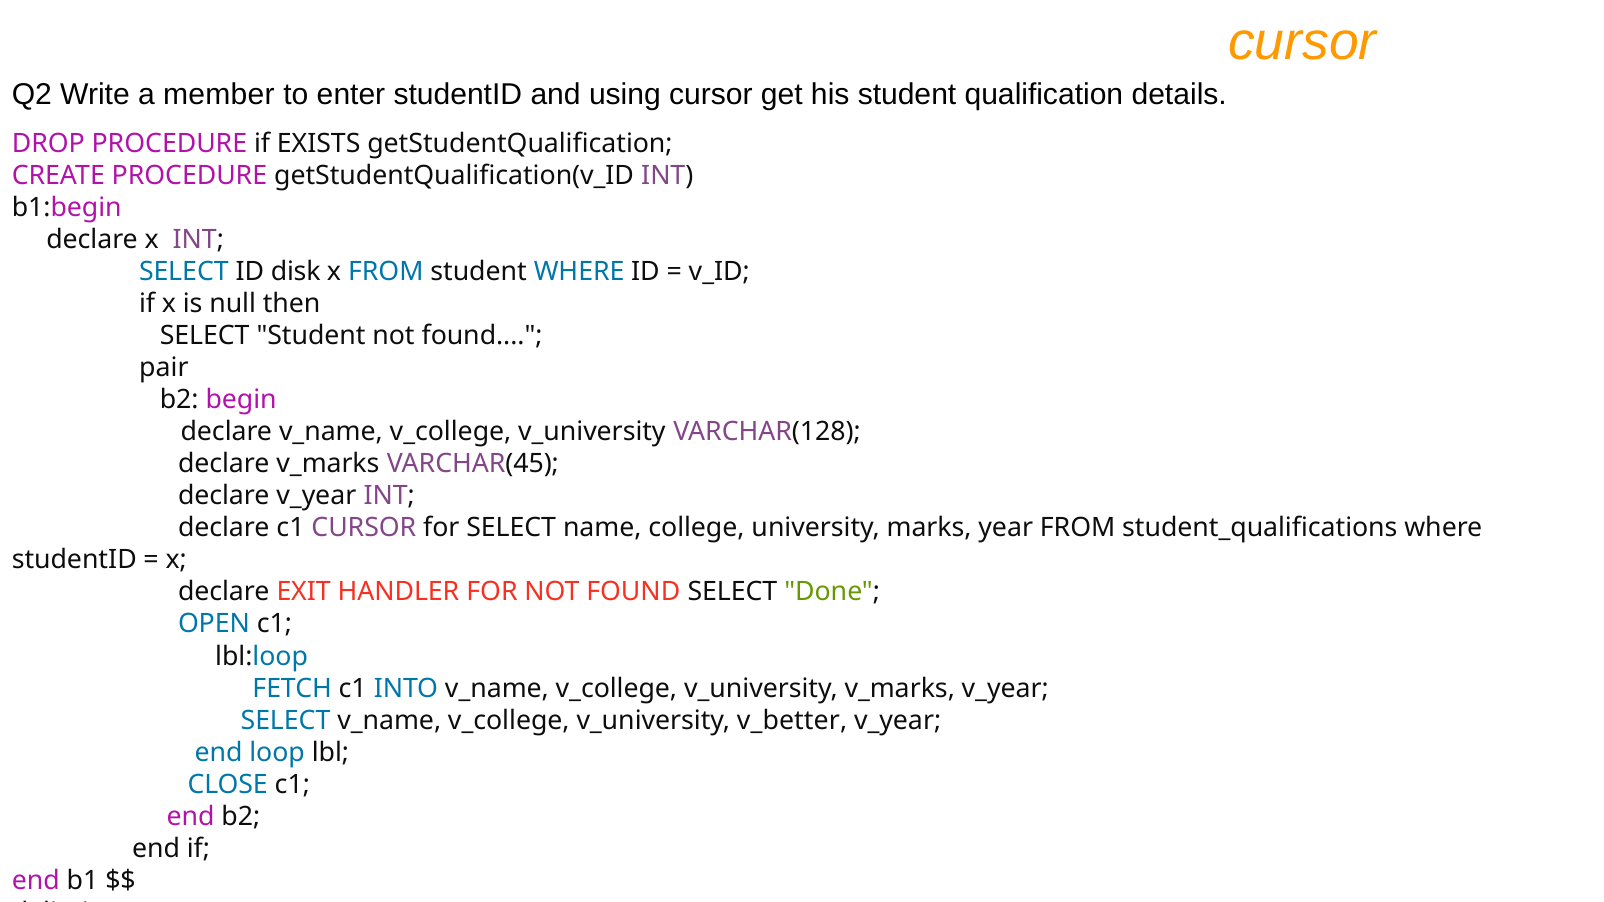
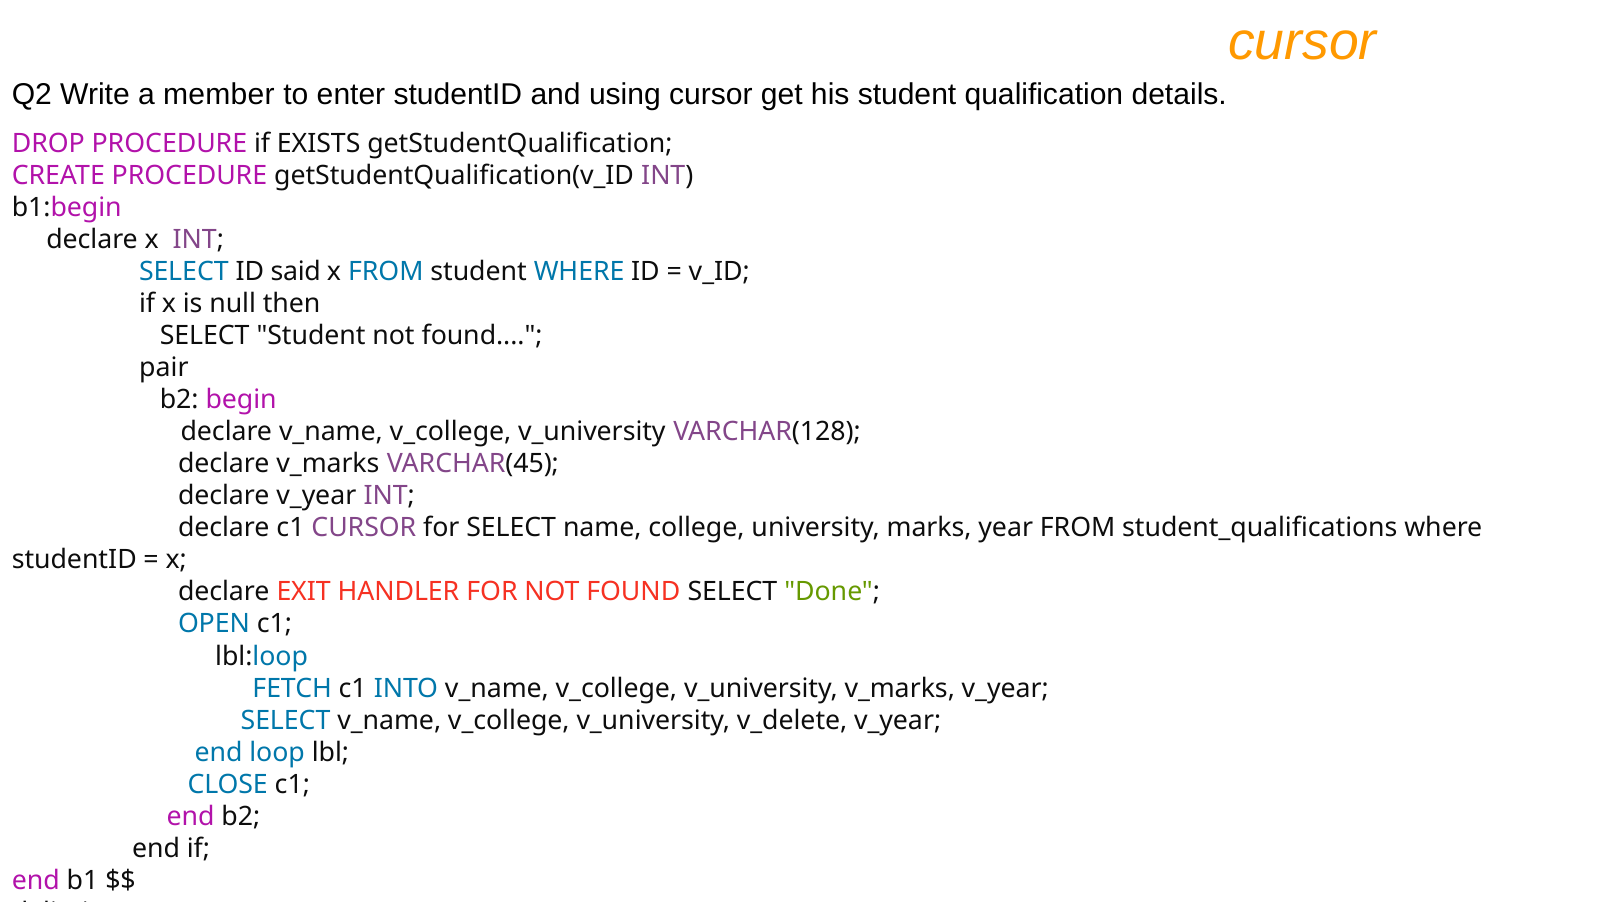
disk: disk -> said (296, 272)
v_better: v_better -> v_delete (792, 721)
